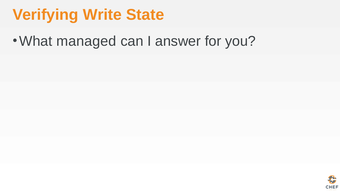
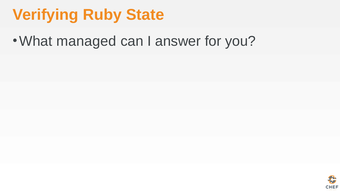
Write: Write -> Ruby (102, 15)
